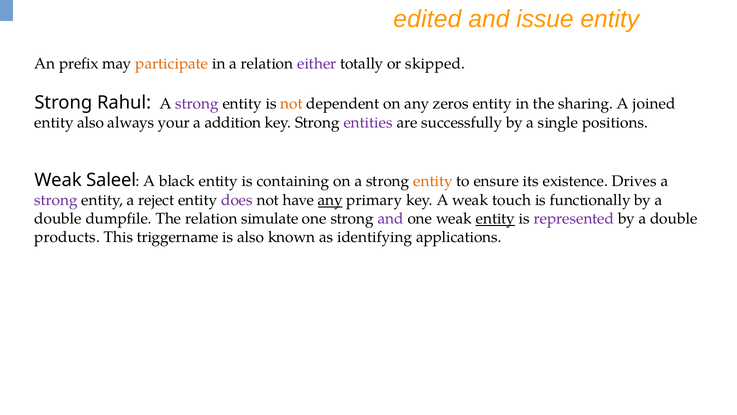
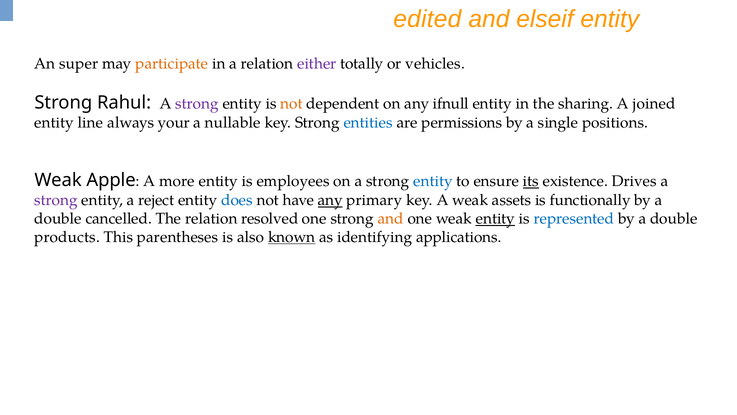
issue: issue -> elseif (545, 19)
prefix: prefix -> super (79, 64)
skipped: skipped -> vehicles (435, 64)
zeros: zeros -> ifnull (451, 104)
entity also: also -> line (91, 123)
addition: addition -> nullable (233, 123)
entities colour: purple -> blue (368, 123)
successfully: successfully -> permissions (462, 123)
Saleel: Saleel -> Apple (111, 180)
black: black -> more (177, 181)
containing: containing -> employees (293, 181)
entity colour: orange -> blue (433, 181)
its underline: none -> present (531, 181)
does colour: purple -> blue (237, 200)
touch: touch -> assets (512, 200)
dumpfile: dumpfile -> cancelled (119, 218)
simulate: simulate -> resolved (270, 218)
and colour: purple -> orange (391, 218)
represented colour: purple -> blue (574, 218)
triggername: triggername -> parentheses (178, 237)
known underline: none -> present (292, 237)
